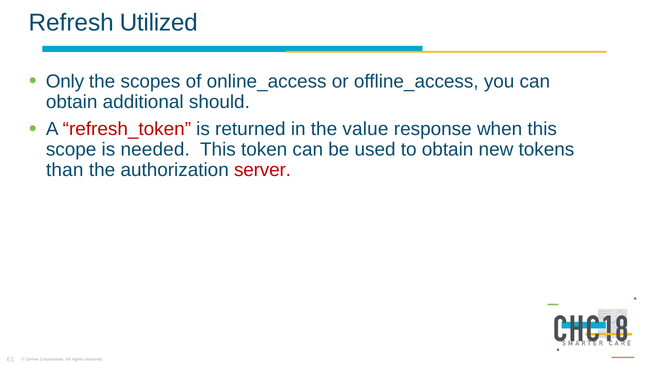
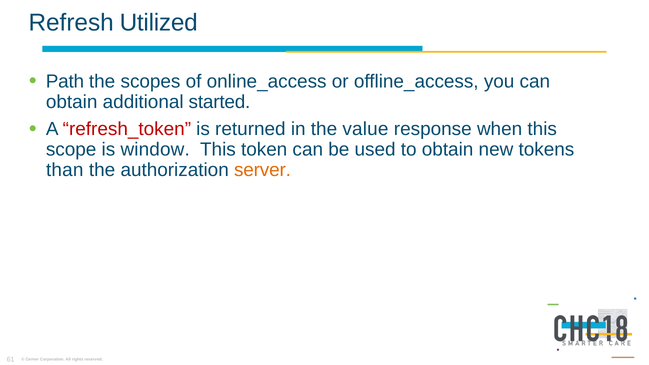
Only: Only -> Path (65, 81)
should: should -> started (219, 102)
needed: needed -> window (155, 150)
server colour: red -> orange (262, 170)
